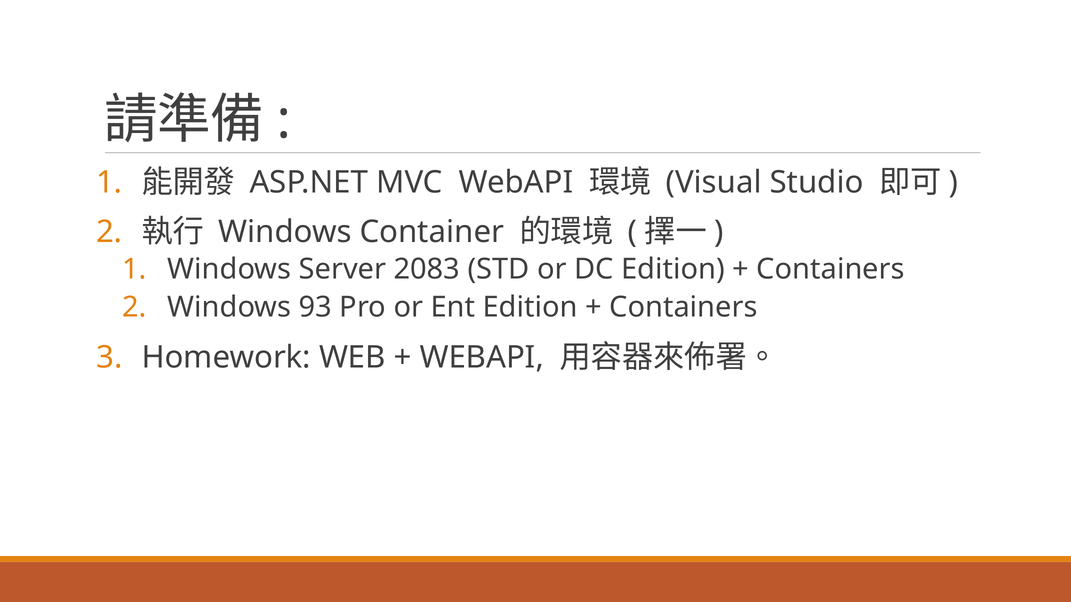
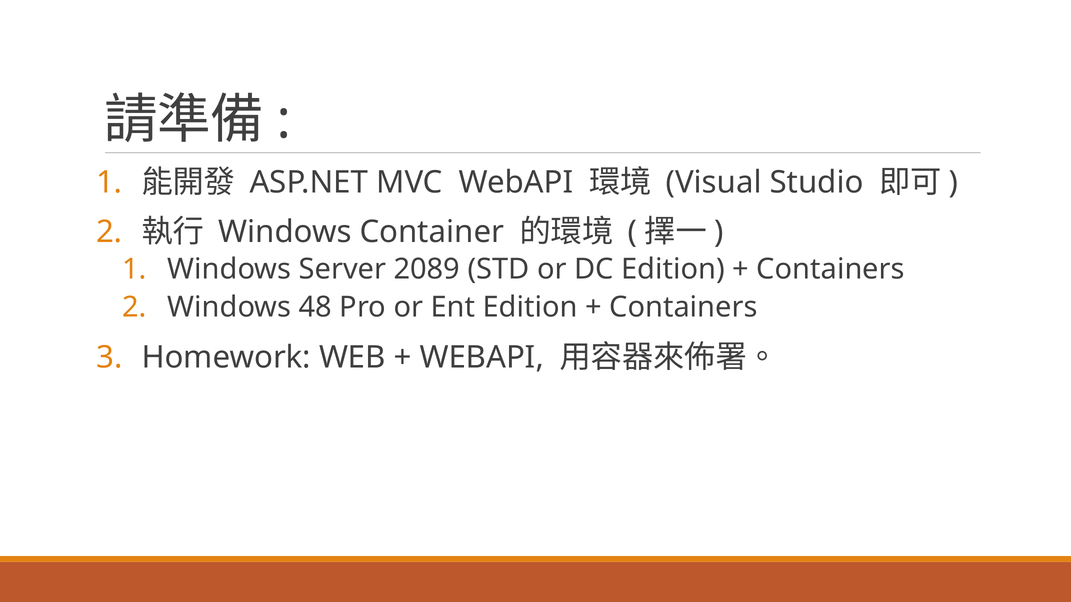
2083: 2083 -> 2089 (427, 269)
93: 93 -> 48 (315, 307)
